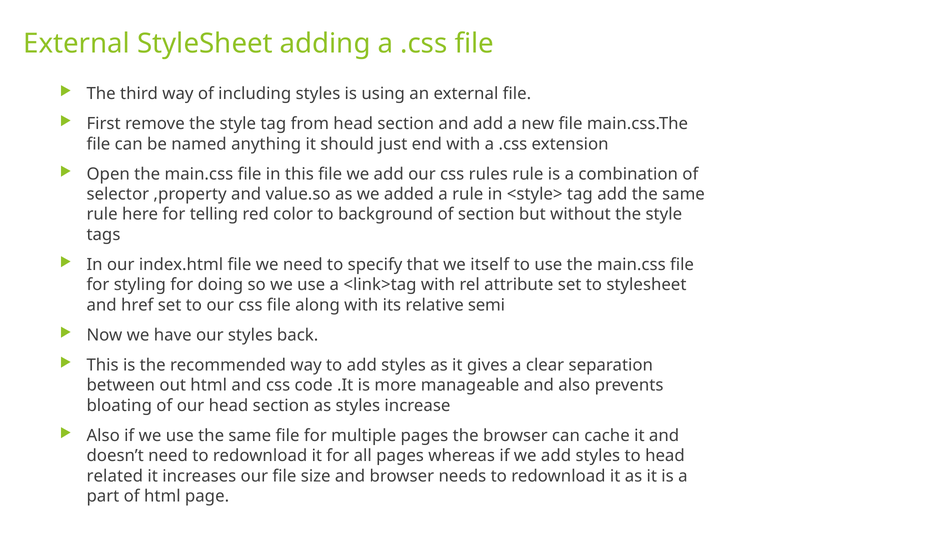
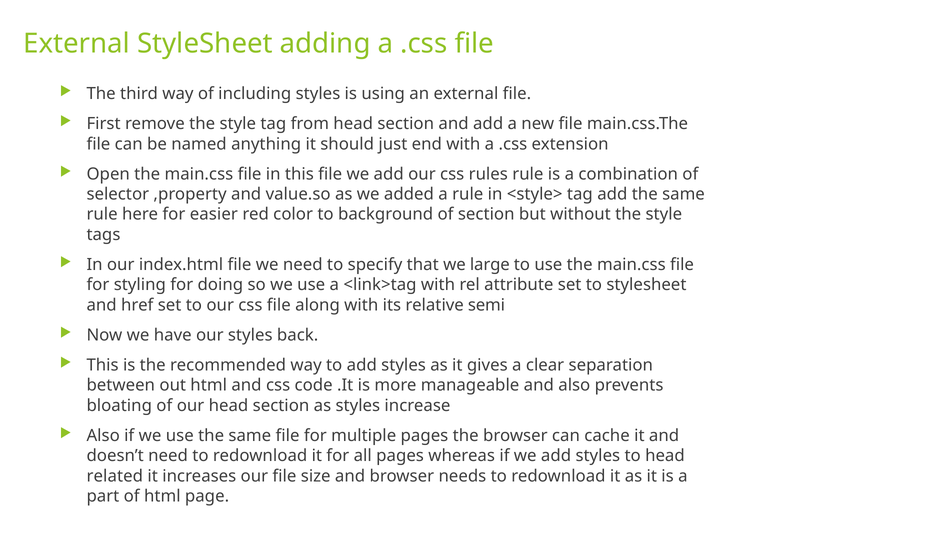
telling: telling -> easier (214, 214)
itself: itself -> large (490, 265)
